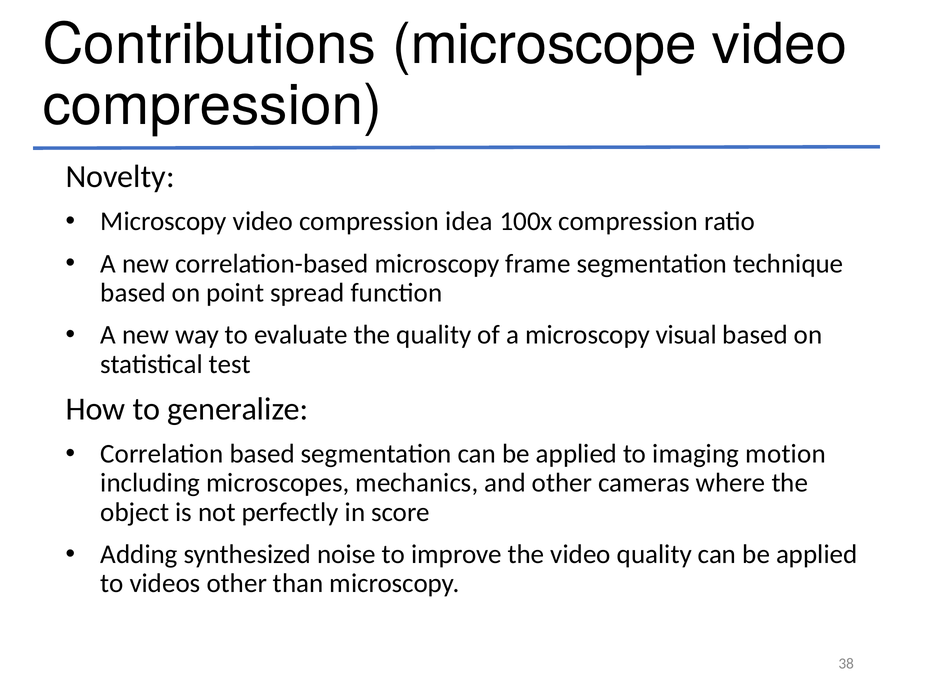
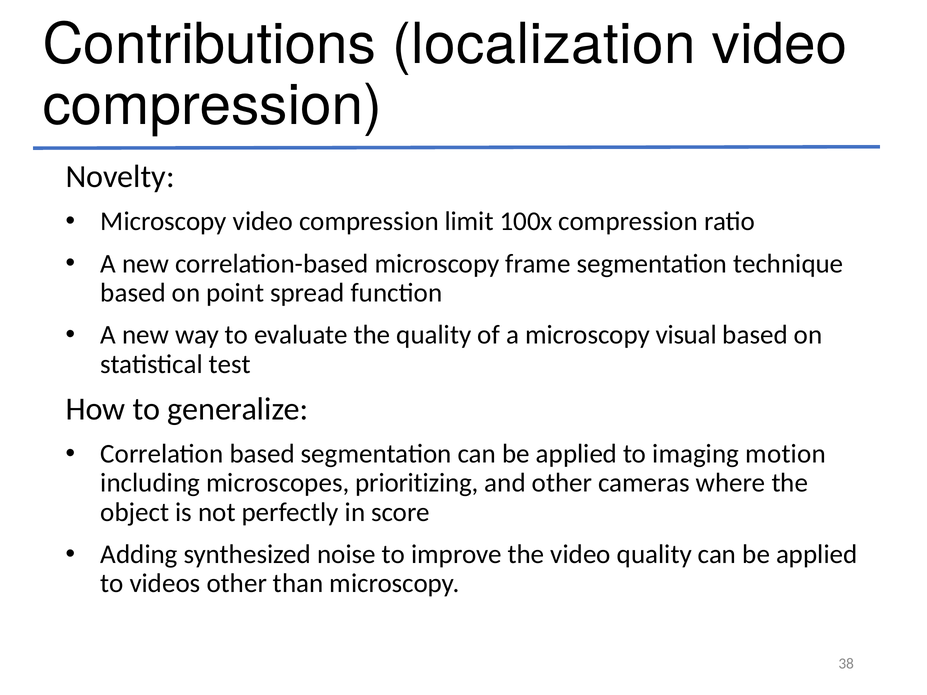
microscope: microscope -> localization (544, 45)
idea: idea -> limit (469, 222)
mechanics: mechanics -> prioritizing (417, 483)
